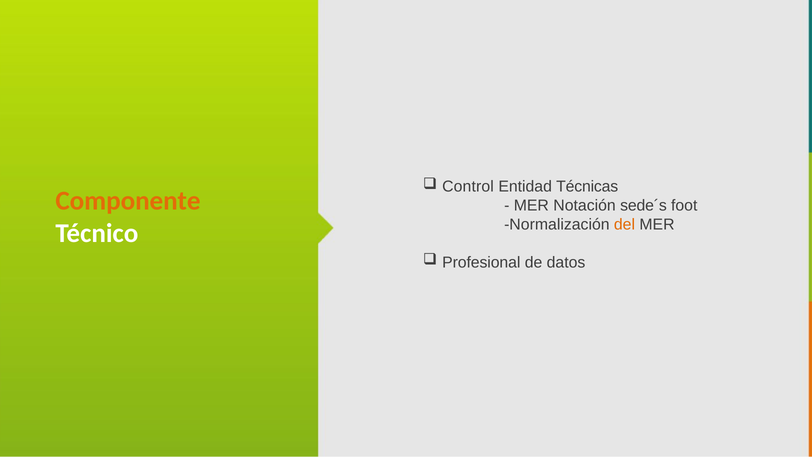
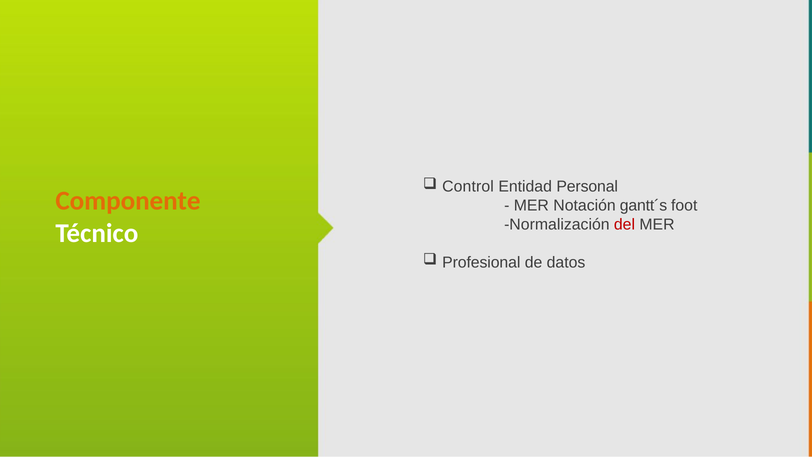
Técnicas: Técnicas -> Personal (587, 186)
sede´s: sede´s -> gantt´s (644, 205)
del colour: orange -> red (624, 224)
